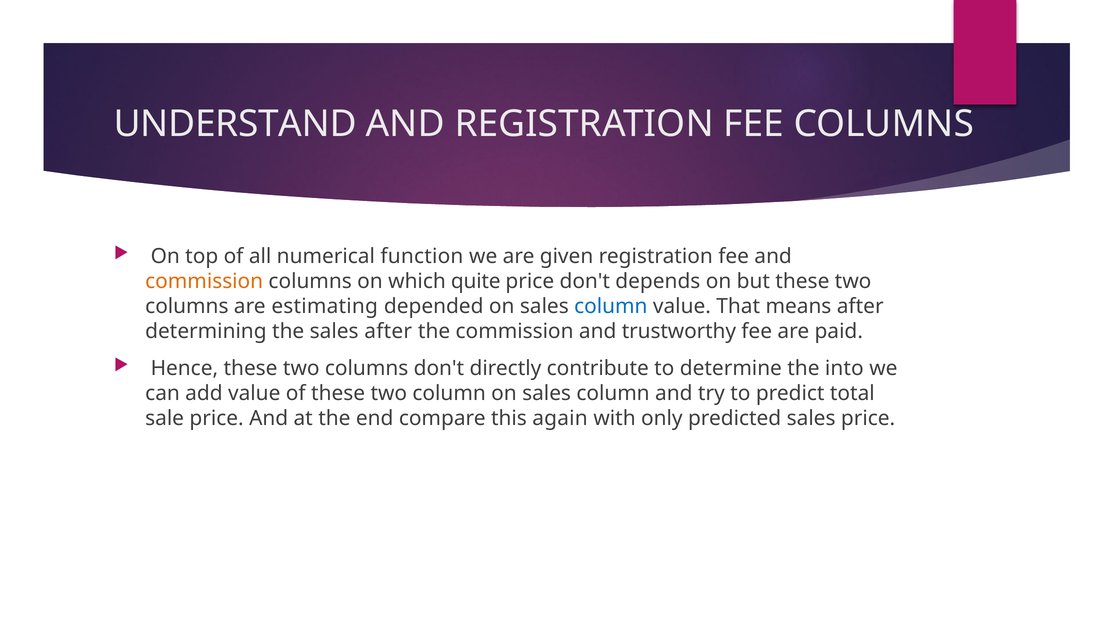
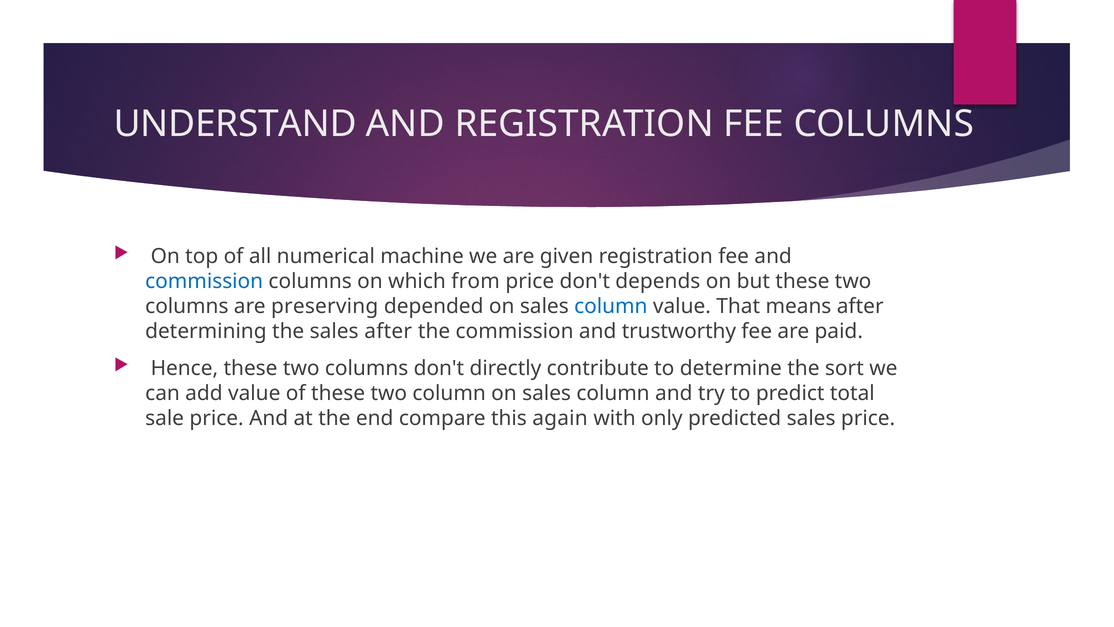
function: function -> machine (422, 256)
commission colour: orange -> blue (204, 281)
quite: quite -> from (476, 281)
estimating: estimating -> preserving (325, 306)
into: into -> sort (844, 368)
